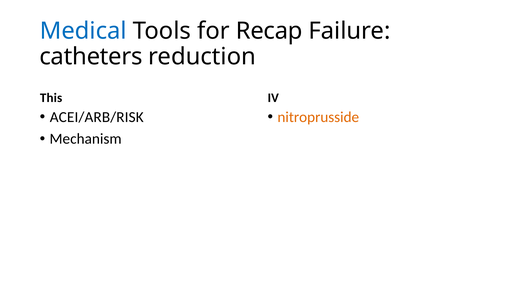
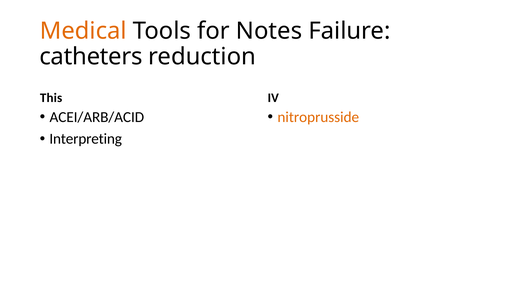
Medical colour: blue -> orange (83, 31)
Recap: Recap -> Notes (269, 31)
ACEI/ARB/RISK: ACEI/ARB/RISK -> ACEI/ARB/ACID (97, 117)
Mechanism: Mechanism -> Interpreting (86, 139)
